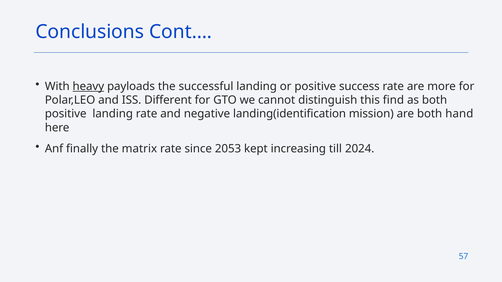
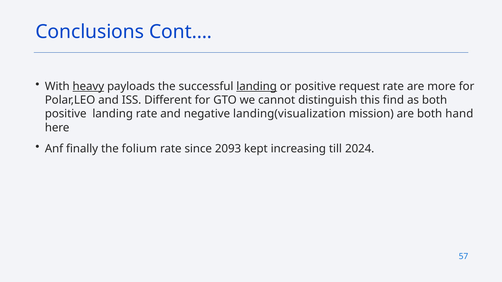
landing underline: none -> present (257, 86)
success: success -> request (359, 86)
landing(identification: landing(identification -> landing(visualization (289, 114)
matrix: matrix -> folium (139, 149)
2053: 2053 -> 2093 (228, 149)
